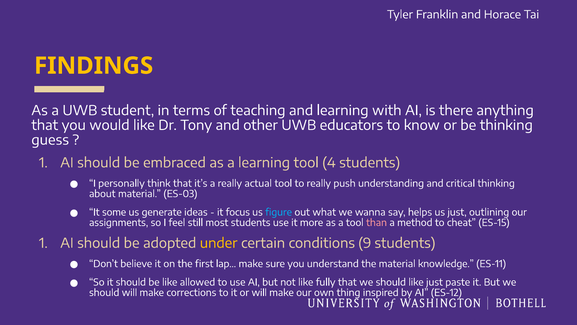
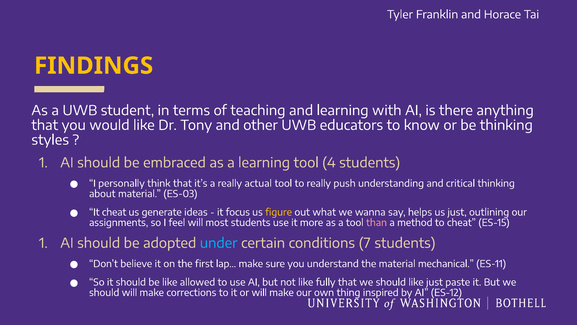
guess: guess -> styles (50, 140)
It some: some -> cheat (114, 212)
figure colour: light blue -> yellow (279, 212)
feel still: still -> will (195, 222)
under colour: yellow -> light blue (219, 243)
9: 9 -> 7 (365, 243)
knowledge: knowledge -> mechanical (446, 264)
